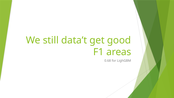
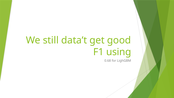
areas: areas -> using (119, 52)
